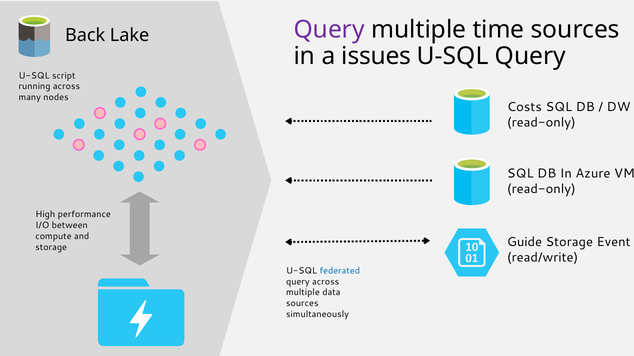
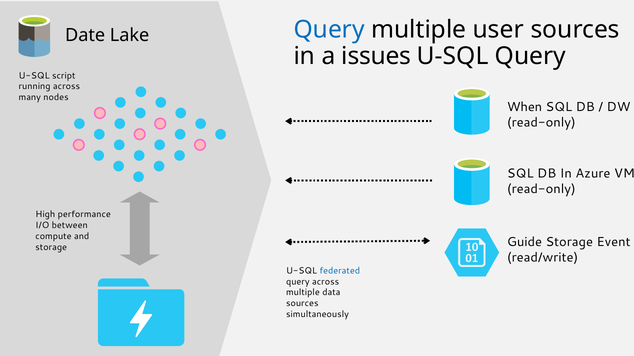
Query colour: purple -> blue (329, 30)
time: time -> user (498, 30)
Back: Back -> Date (85, 36)
Costs: Costs -> When (525, 107)
